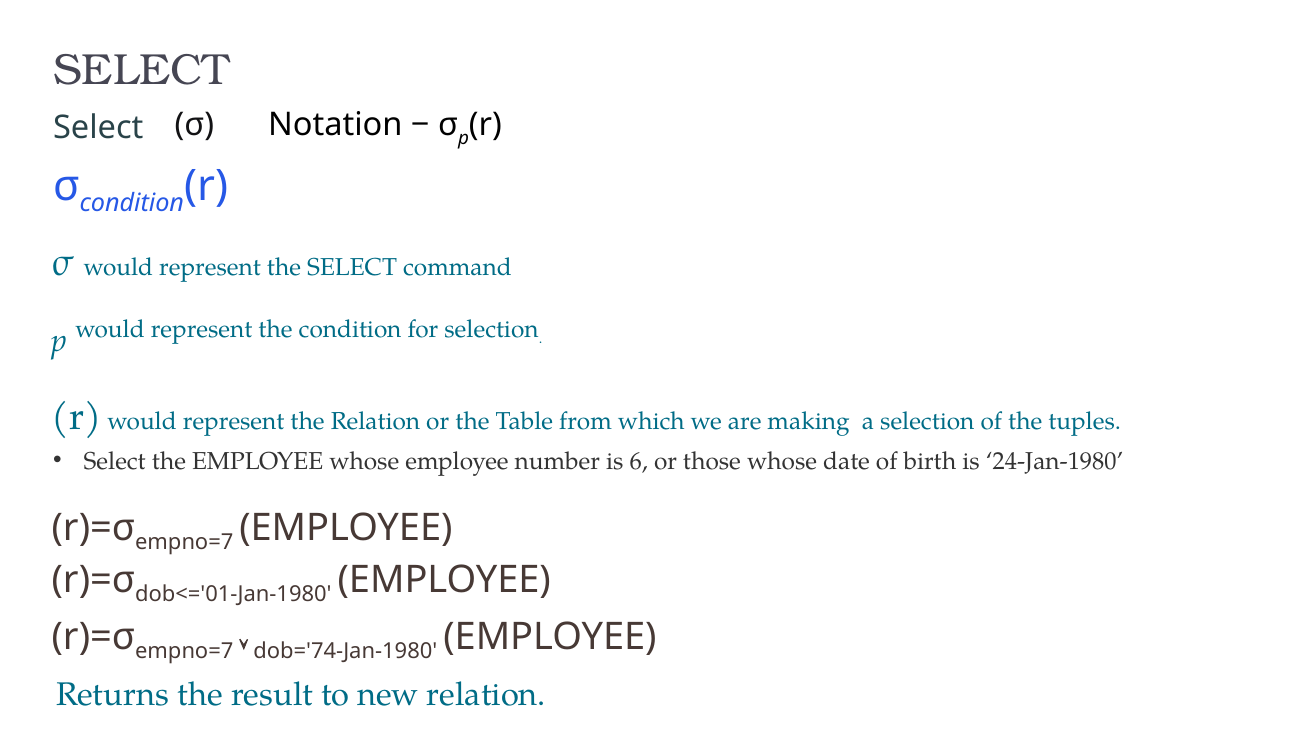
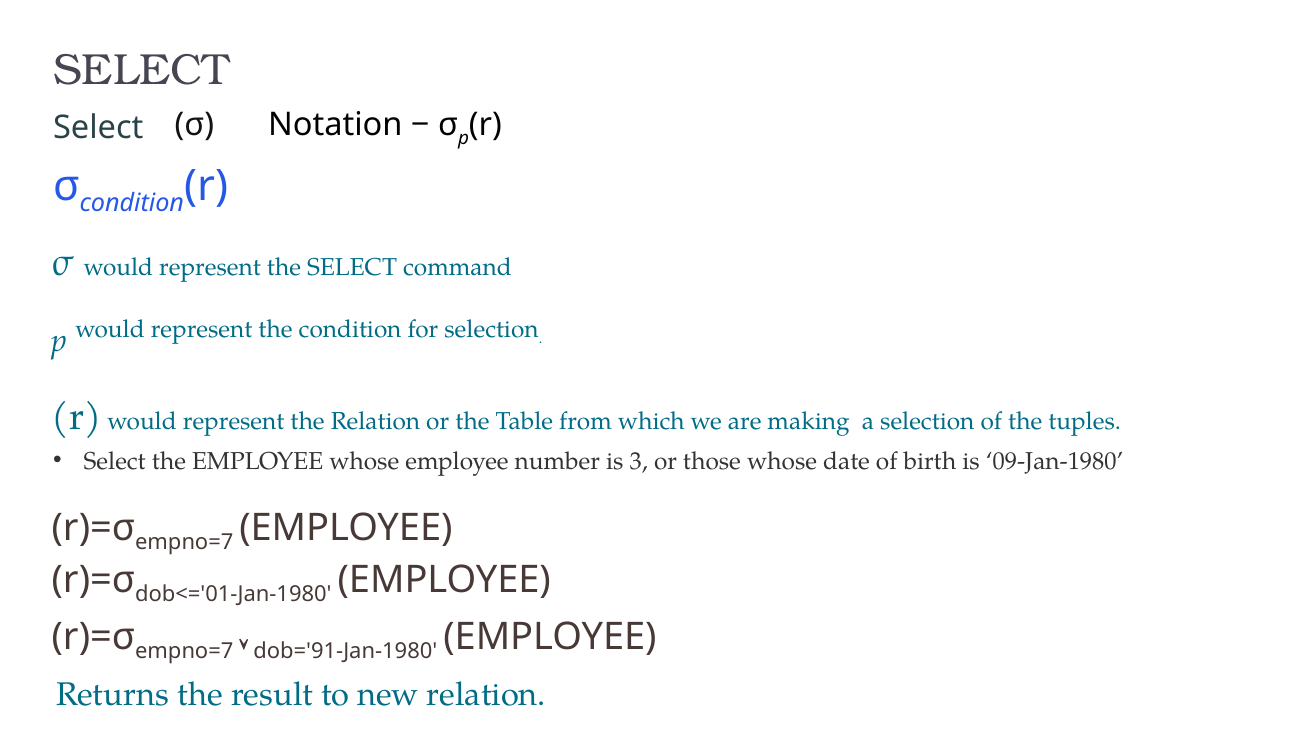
6: 6 -> 3 (639, 461)
24-Jan-1980: 24-Jan-1980 -> 09-Jan-1980 (1055, 461)
dob='74-Jan-1980: dob='74-Jan-1980 -> dob='91-Jan-1980 (345, 652)
